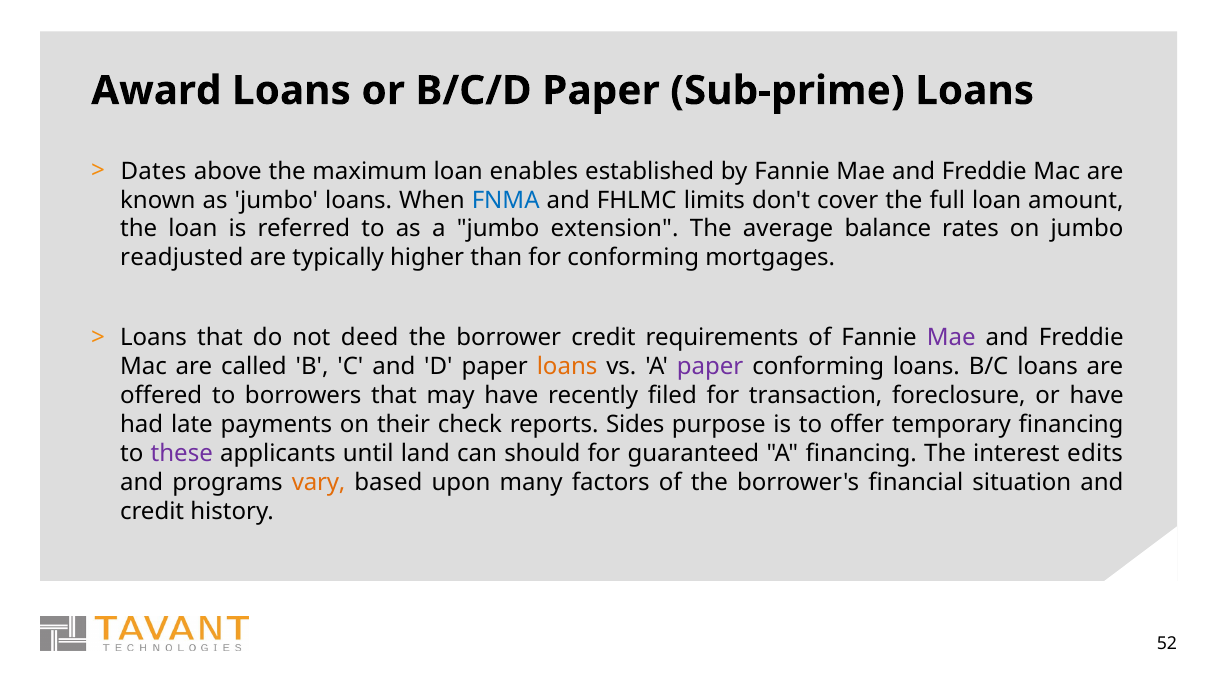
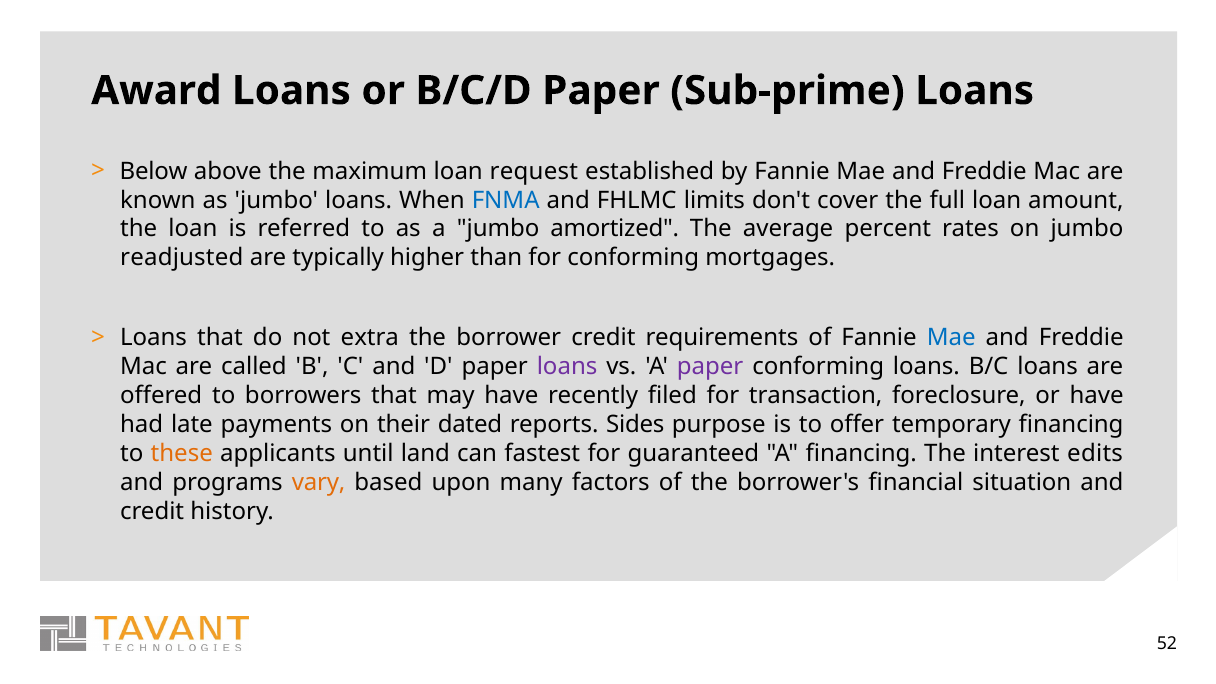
Dates: Dates -> Below (154, 171)
enables: enables -> request (534, 171)
extension: extension -> amortized (615, 229)
balance: balance -> percent (888, 229)
deed: deed -> extra (370, 338)
Mae colour: purple -> blue (951, 338)
loans colour: orange -> purple (567, 367)
check: check -> dated (470, 424)
these colour: purple -> orange (182, 453)
should: should -> fastest (542, 453)
